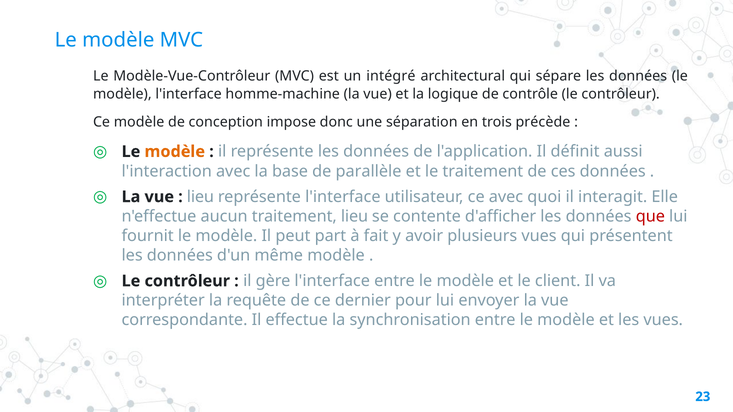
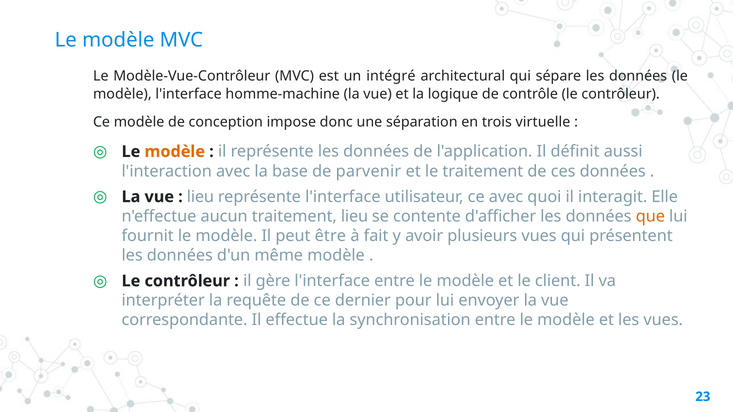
précède: précède -> virtuelle (543, 122)
parallèle: parallèle -> parvenir (368, 171)
que colour: red -> orange (650, 216)
part: part -> être (330, 236)
